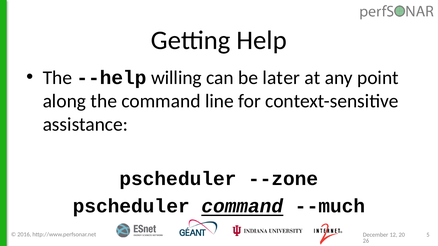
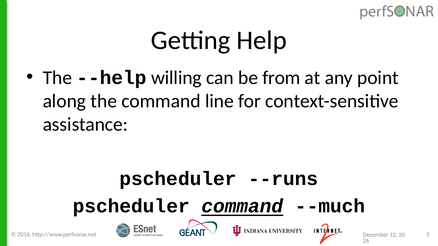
later: later -> from (281, 78)
--zone: --zone -> --runs (283, 179)
